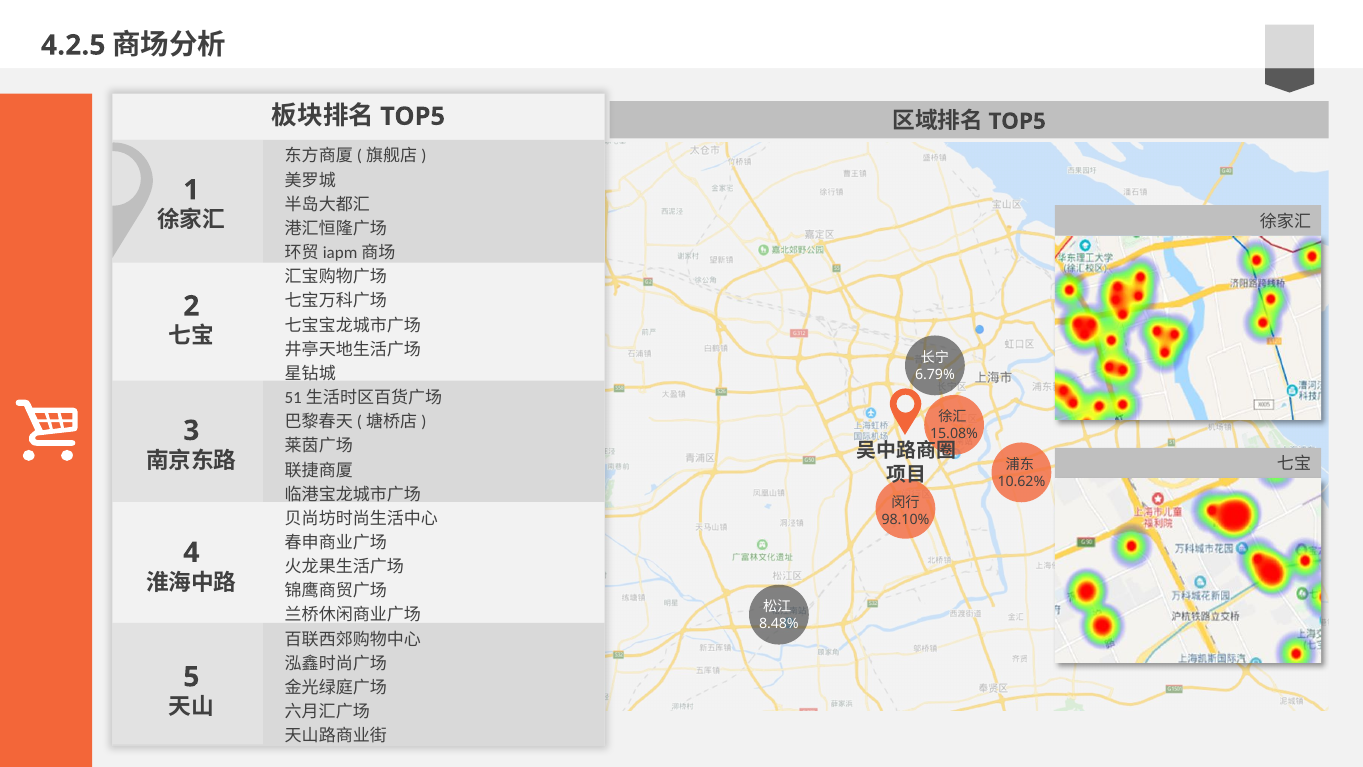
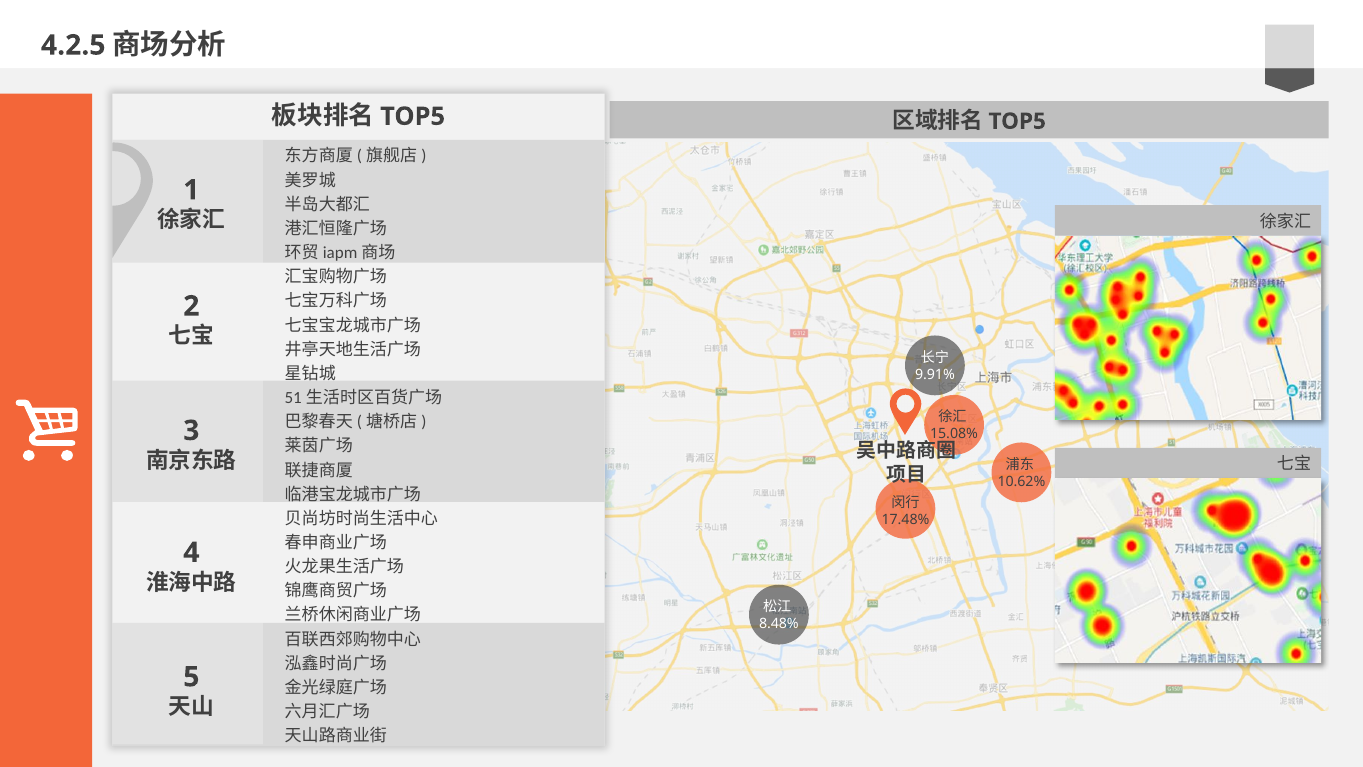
6.79%: 6.79% -> 9.91% (935, 374)
98.10%: 98.10% -> 17.48% (905, 519)
